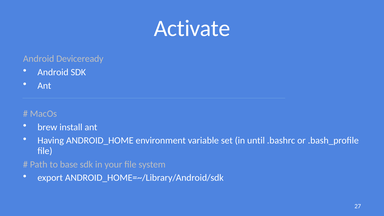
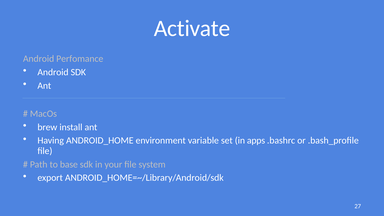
Deviceready: Deviceready -> Perfomance (80, 59)
until: until -> apps (256, 141)
